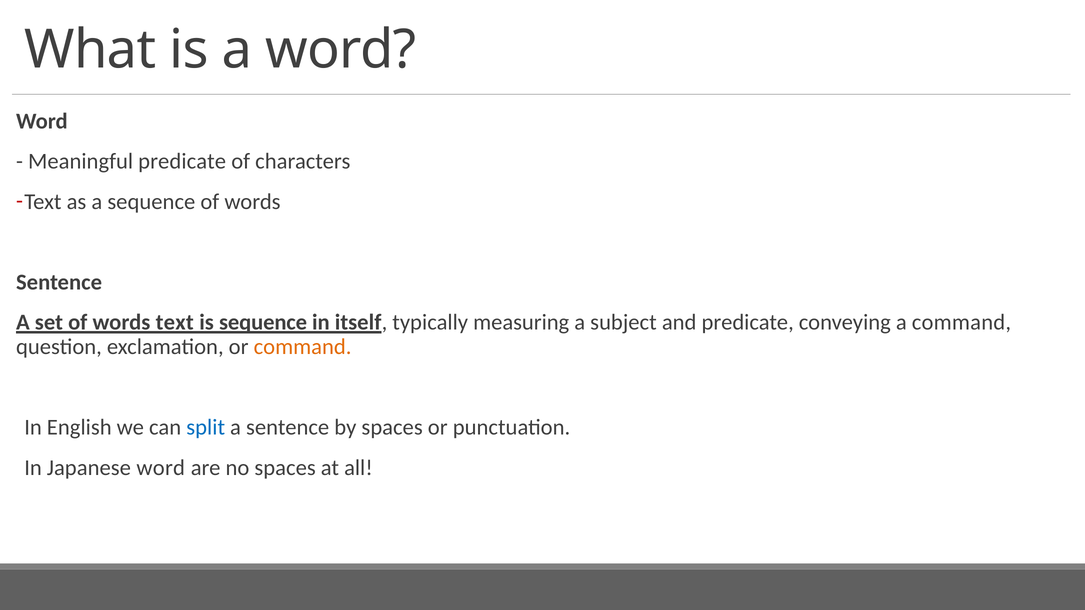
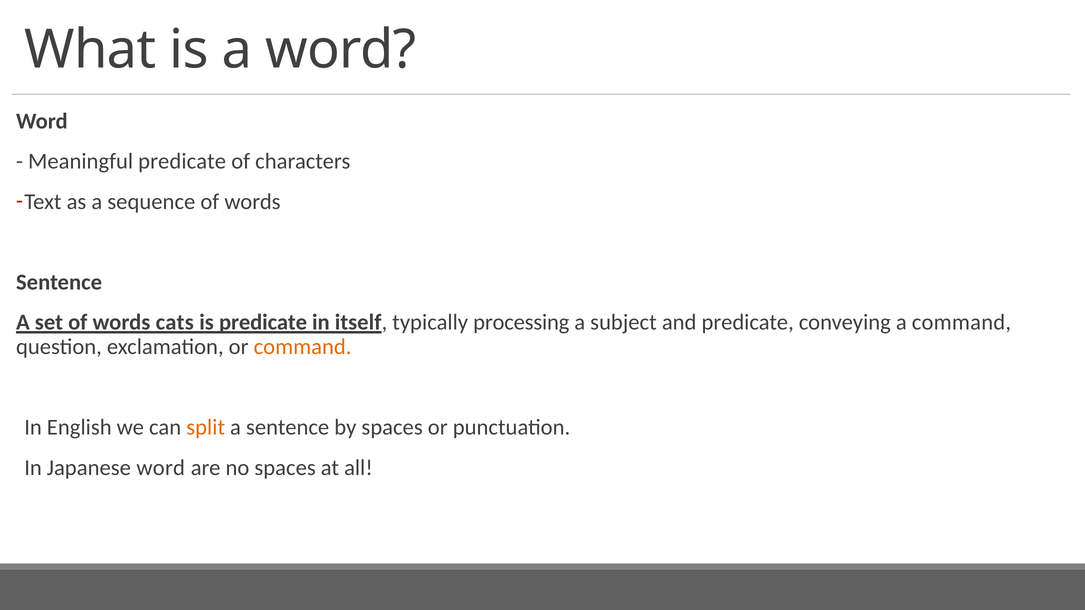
words text: text -> cats (175, 323)
is sequence: sequence -> predicate (263, 323)
measuring: measuring -> processing (521, 323)
split colour: blue -> orange (206, 428)
